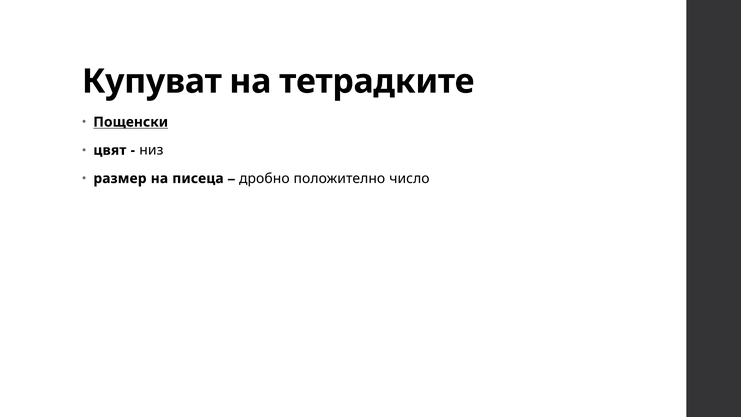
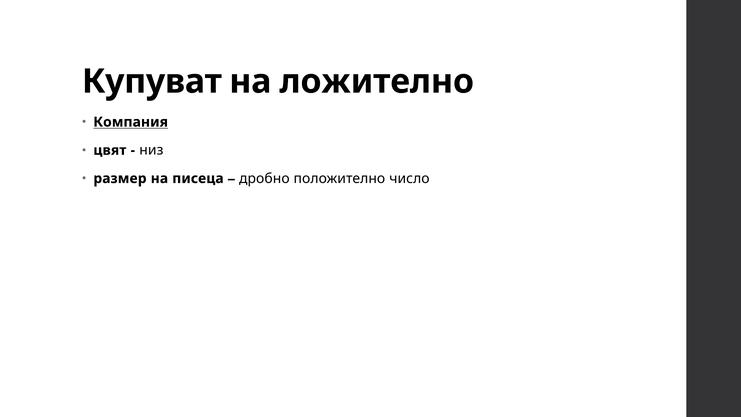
тетрадките: тетрадките -> ложително (377, 81)
Пощенски: Пощенски -> Компания (131, 122)
